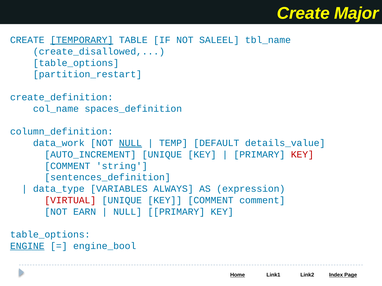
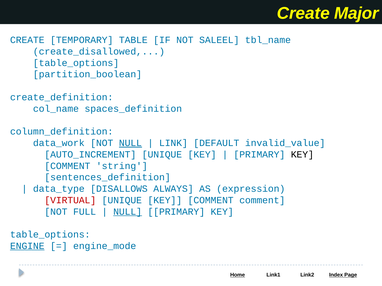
TEMPORARY underline: present -> none (82, 40)
partition_restart: partition_restart -> partition_boolean (87, 74)
TEMP: TEMP -> LINK (173, 143)
details_value: details_value -> invalid_value (285, 143)
KEY colour: red -> black (302, 155)
VARIABLES: VARIABLES -> DISALLOWS (119, 189)
EARN: EARN -> FULL (85, 212)
NULL underline: none -> present (128, 212)
engine_bool: engine_bool -> engine_mode (105, 246)
